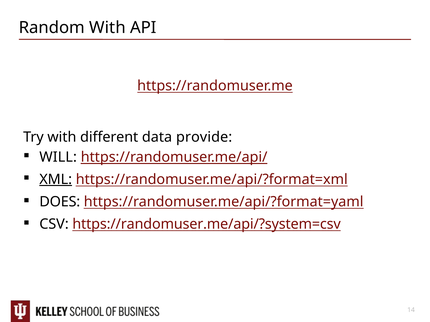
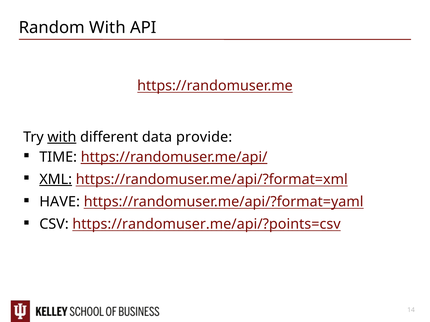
with underline: none -> present (62, 137)
WILL: WILL -> TIME (58, 157)
DOES: DOES -> HAVE (60, 202)
https://randomuser.me/api/?system=csv: https://randomuser.me/api/?system=csv -> https://randomuser.me/api/?points=csv (207, 225)
